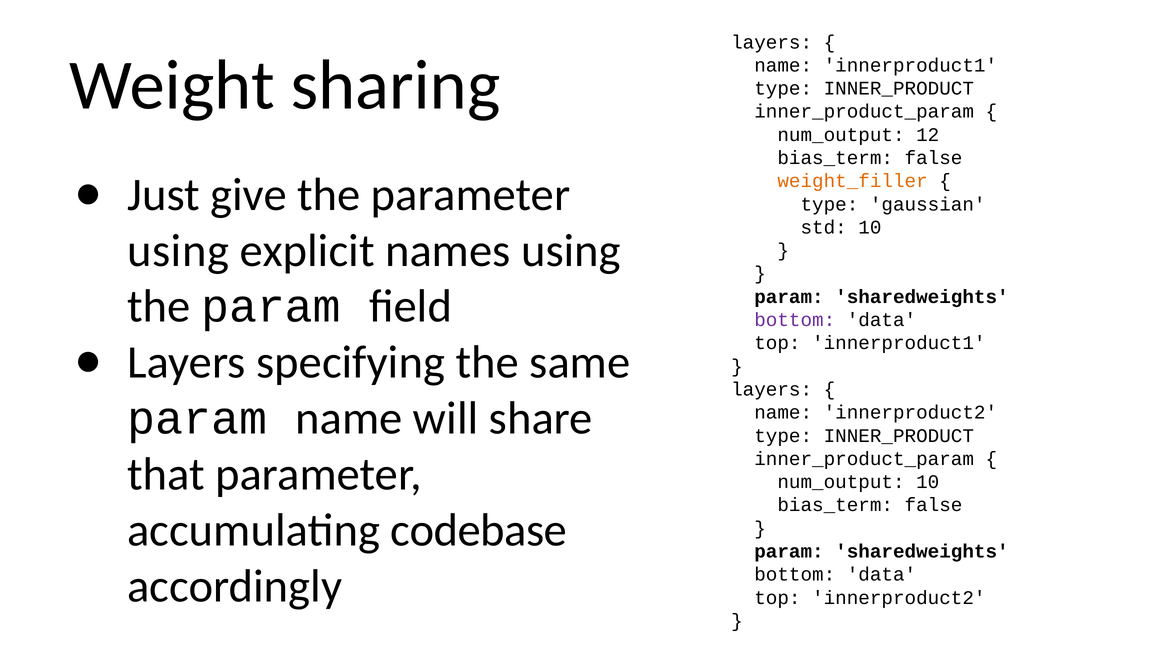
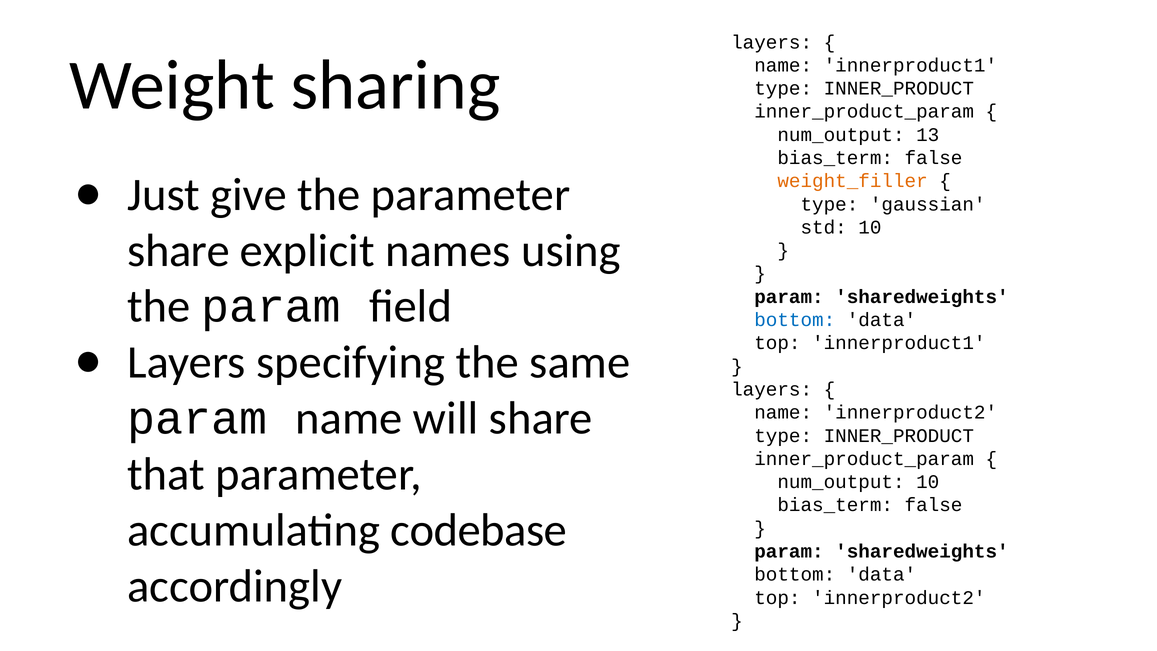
12: 12 -> 13 (928, 135)
using: using -> share (179, 251)
bottom colour: purple -> blue (795, 320)
